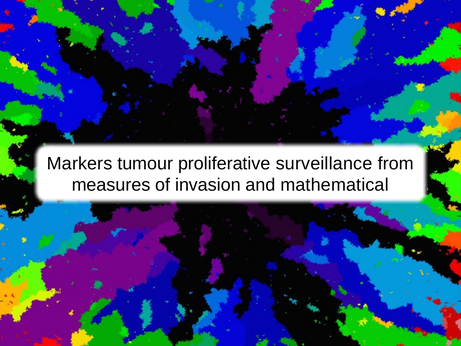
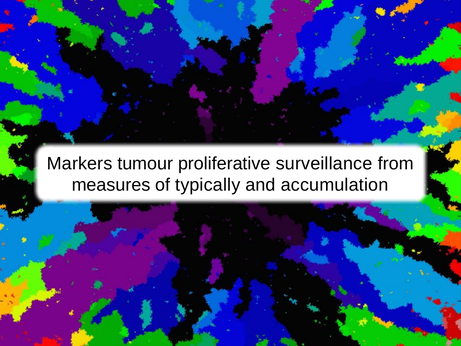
invasion: invasion -> typically (208, 185)
mathematical: mathematical -> accumulation (335, 185)
